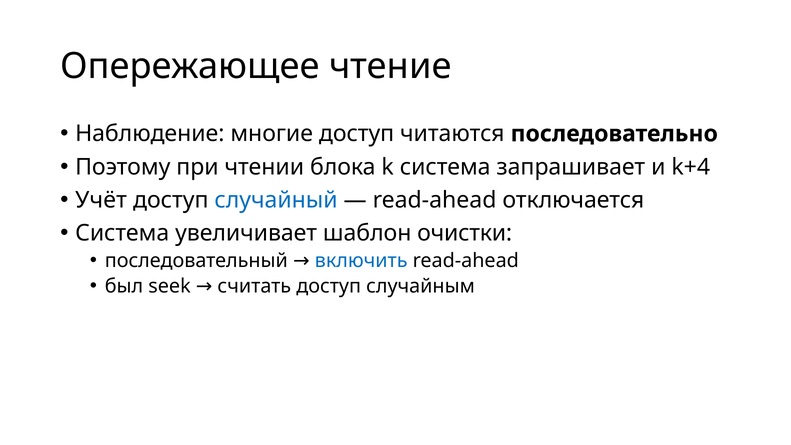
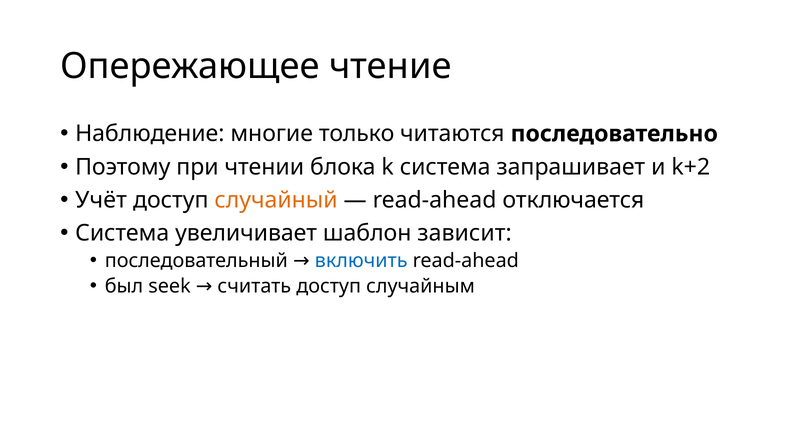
многие доступ: доступ -> только (357, 134)
k+4: k+4 -> k+2 (691, 167)
случайный colour: blue -> orange (276, 200)
очистки: очистки -> зависит (465, 233)
